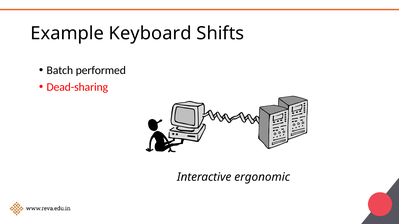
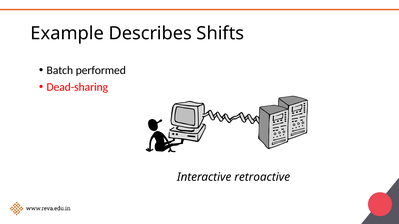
Keyboard: Keyboard -> Describes (150, 34)
ergonomic: ergonomic -> retroactive (262, 177)
